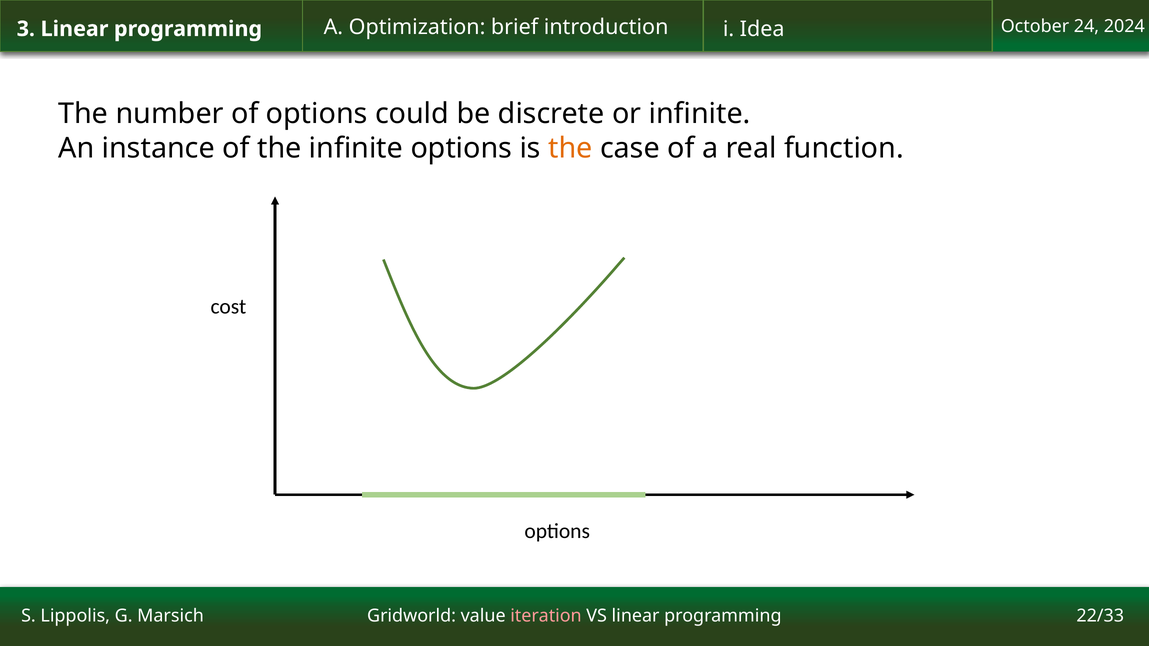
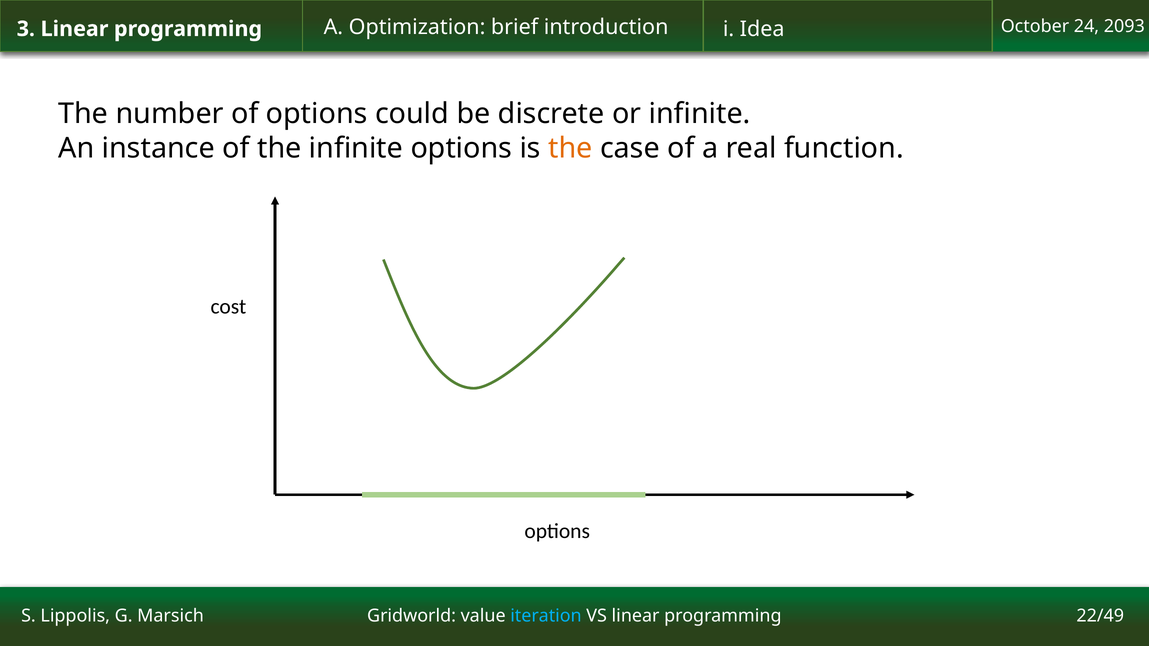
2024: 2024 -> 2093 (1124, 27)
22/33: 22/33 -> 22/49 (1100, 616)
iteration colour: pink -> light blue (546, 616)
